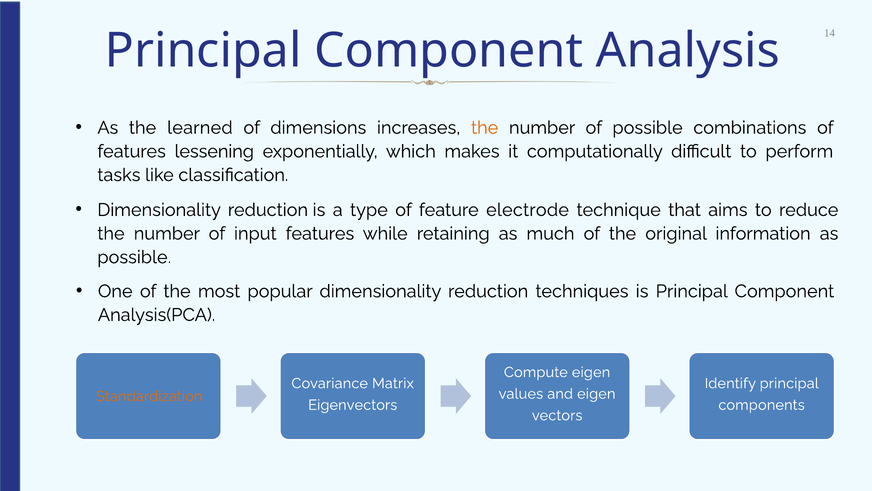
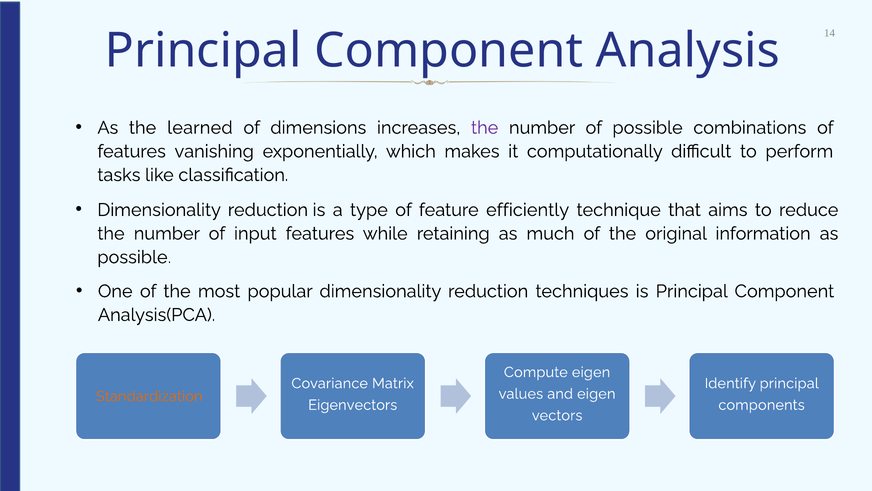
the colour: orange -> purple (485, 128)
lessening: lessening -> vanishing (214, 151)
electrode: electrode -> efficiently (528, 210)
